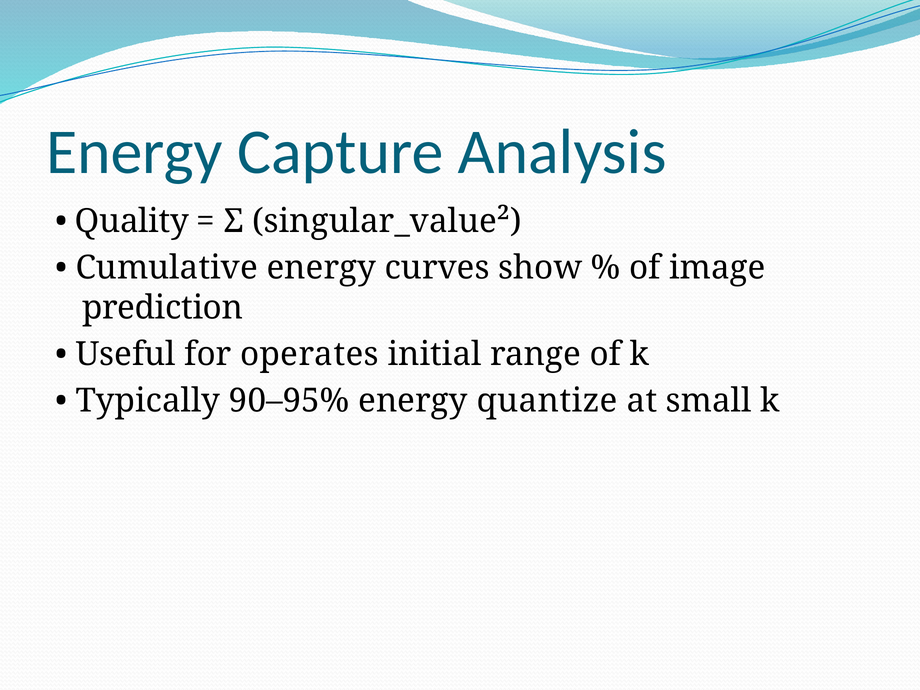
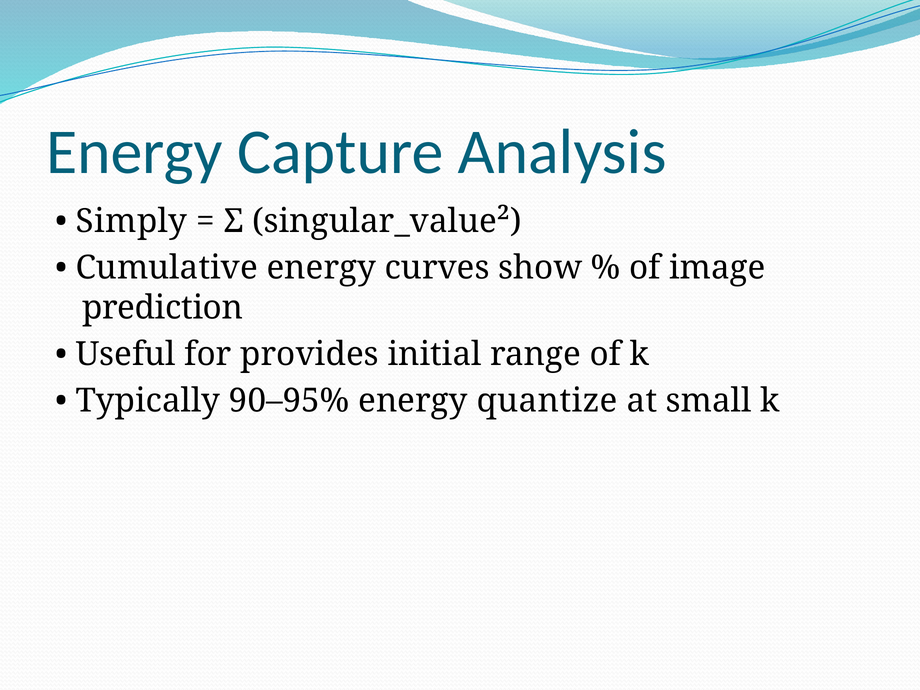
Quality: Quality -> Simply (132, 222)
operates: operates -> provides (310, 354)
